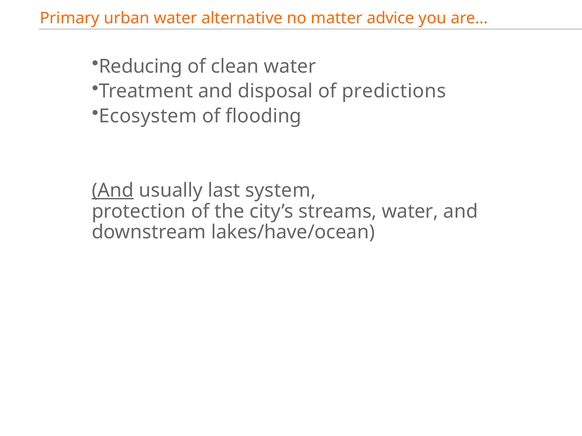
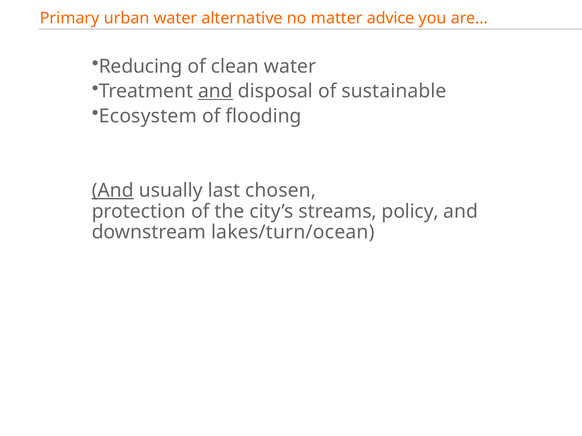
and underline: none -> present (216, 91)
predictions: predictions -> sustainable (394, 91)
system: system -> chosen (281, 191)
streams water: water -> policy (410, 212)
lakes/have/ocean: lakes/have/ocean -> lakes/turn/ocean (293, 232)
